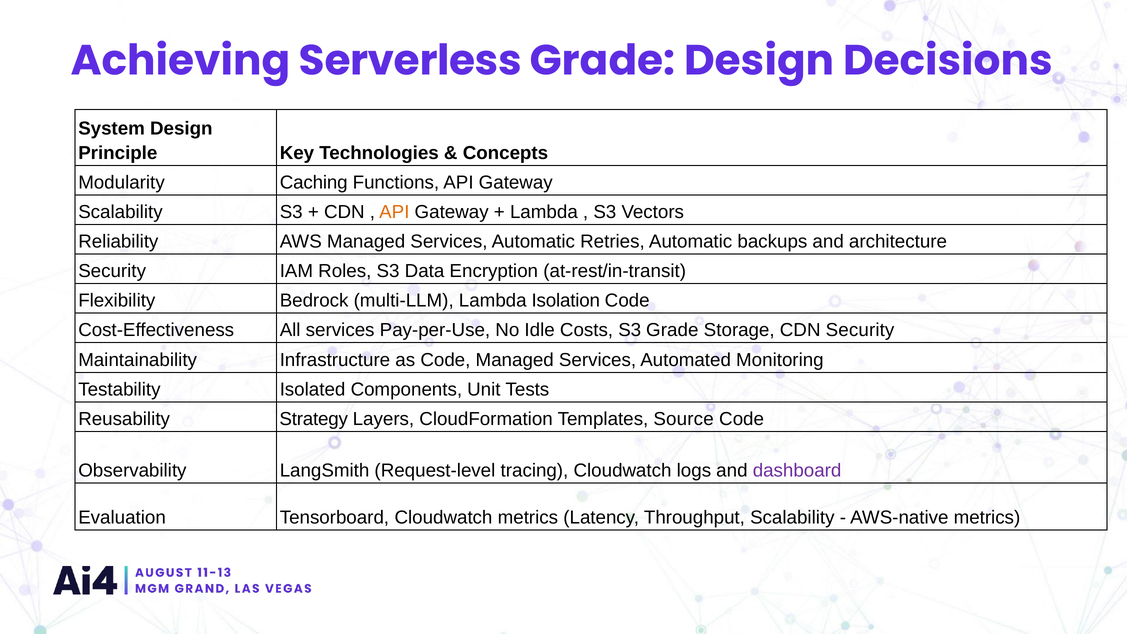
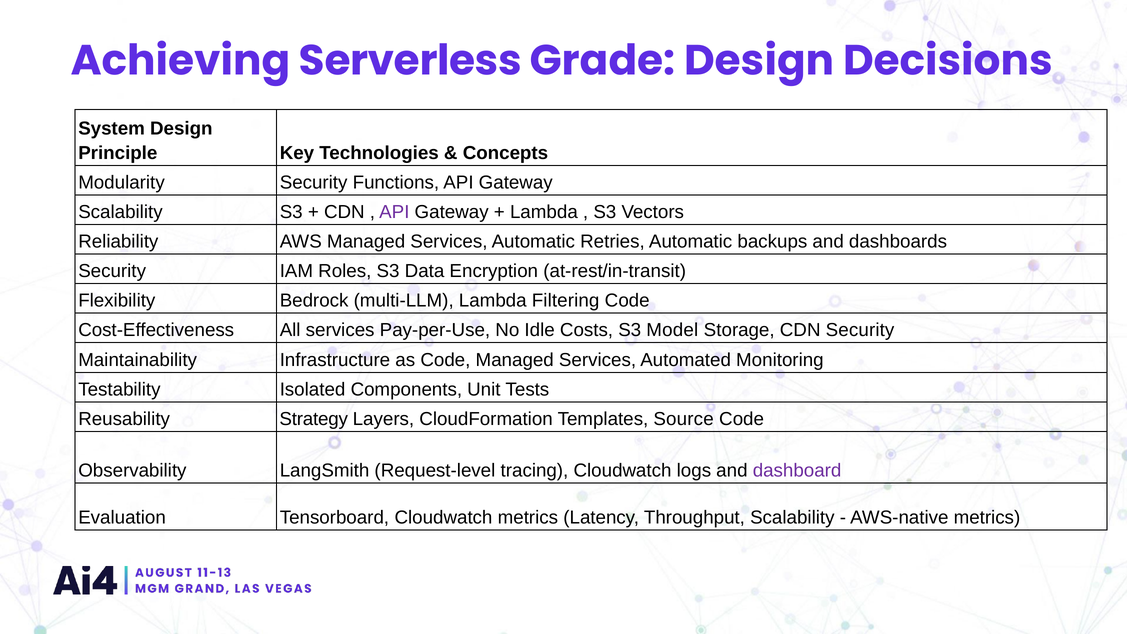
Modularity Caching: Caching -> Security (314, 183)
API colour: orange -> purple (394, 212)
architecture: architecture -> dashboards (898, 242)
Isolation: Isolation -> Filtering (566, 301)
S3 Grade: Grade -> Model (672, 330)
